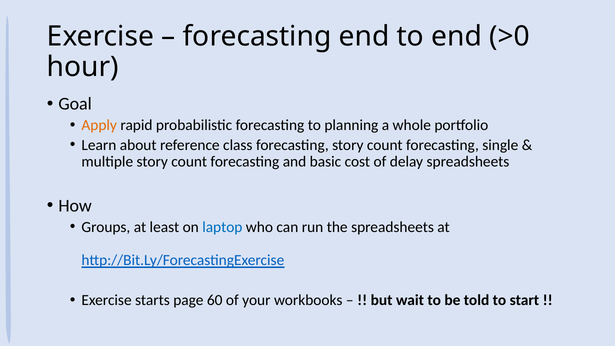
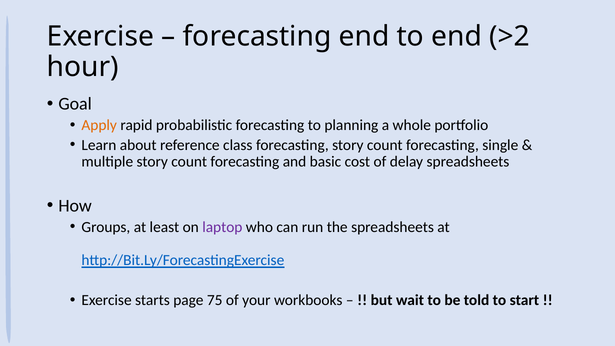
>0: >0 -> >2 (510, 36)
laptop colour: blue -> purple (222, 227)
60: 60 -> 75 (215, 300)
